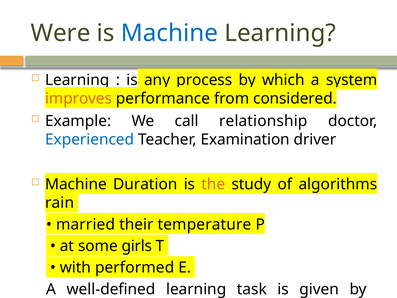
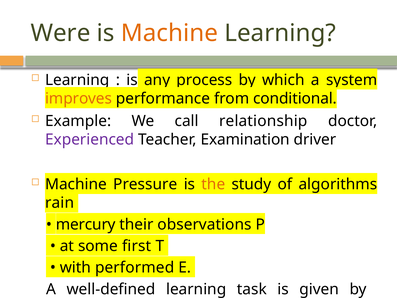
Machine colour: blue -> orange (169, 33)
considered: considered -> conditional (295, 98)
Experienced colour: blue -> purple (90, 139)
Duration: Duration -> Pressure (145, 184)
married: married -> mercury (86, 224)
temperature: temperature -> observations (205, 224)
girls: girls -> first (137, 246)
